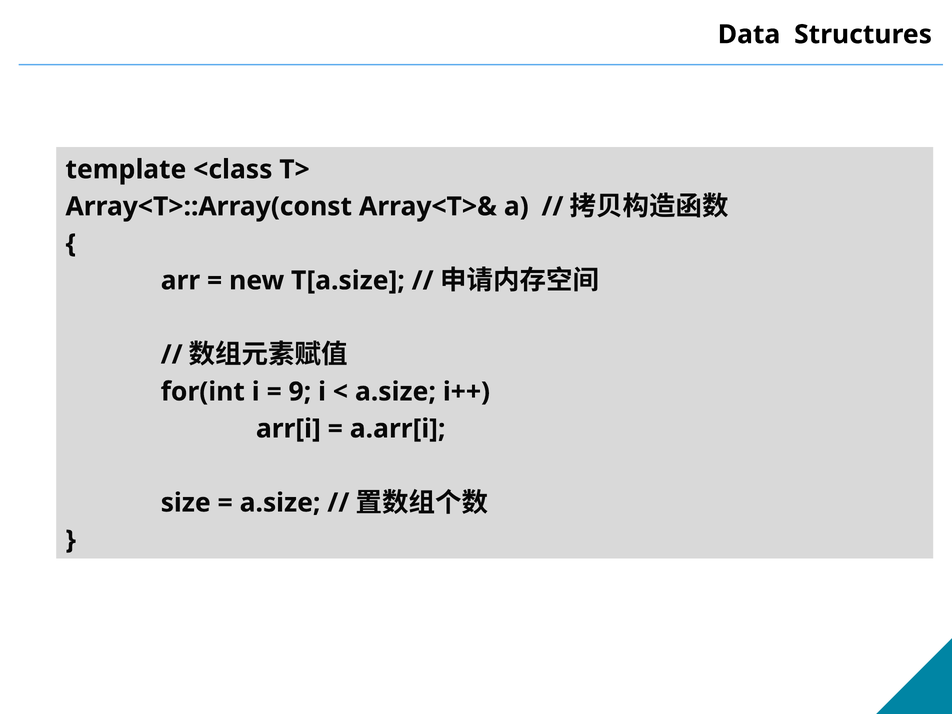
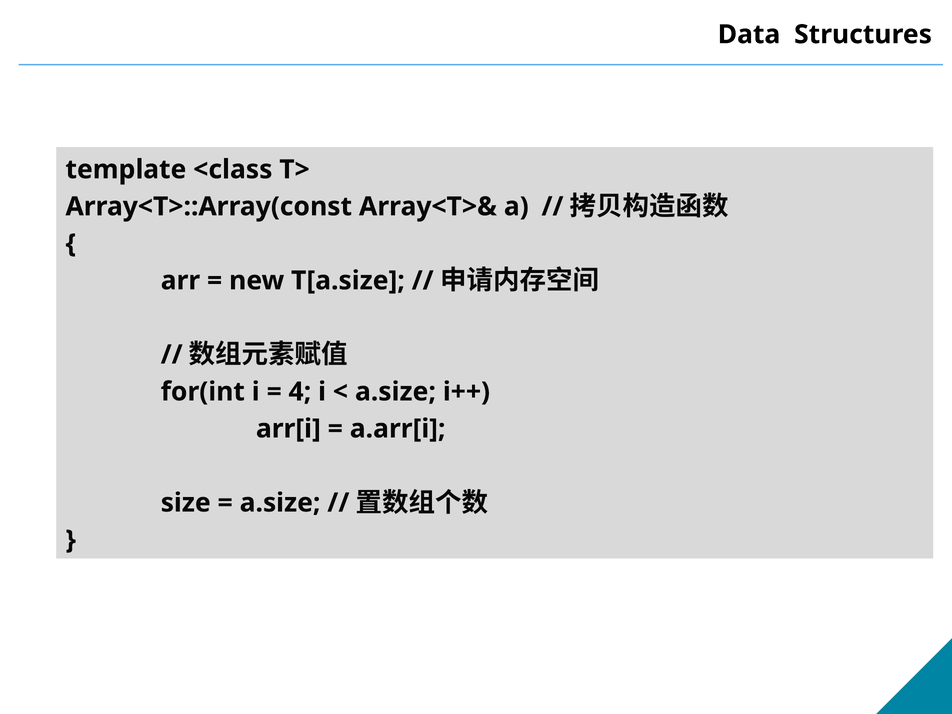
9: 9 -> 4 (300, 392)
